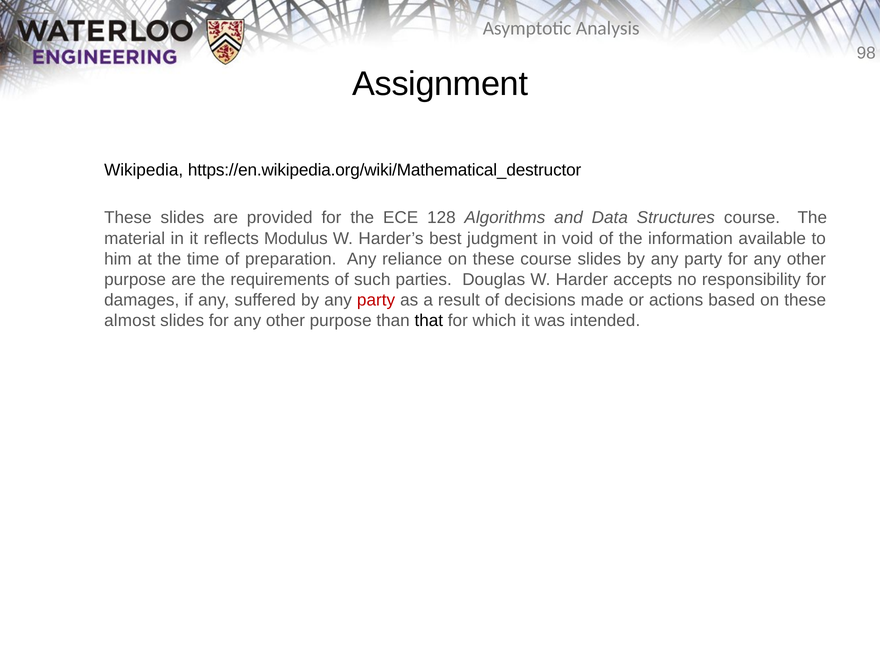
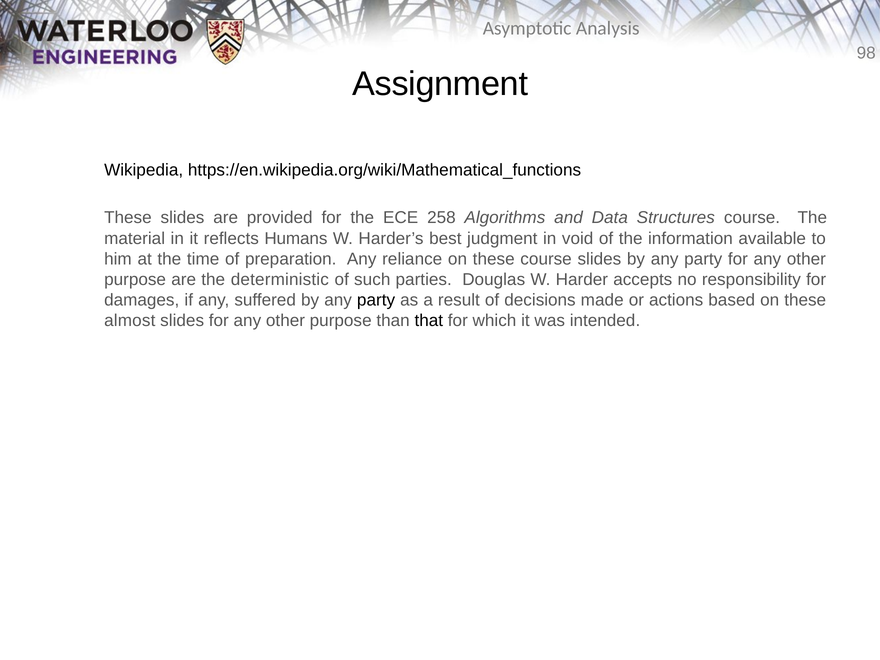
https://en.wikipedia.org/wiki/Mathematical_destructor: https://en.wikipedia.org/wiki/Mathematical_destructor -> https://en.wikipedia.org/wiki/Mathematical_functions (385, 170)
128: 128 -> 258 (441, 218)
Modulus: Modulus -> Humans (296, 238)
requirements: requirements -> deterministic (280, 279)
party colour: red -> black (376, 300)
